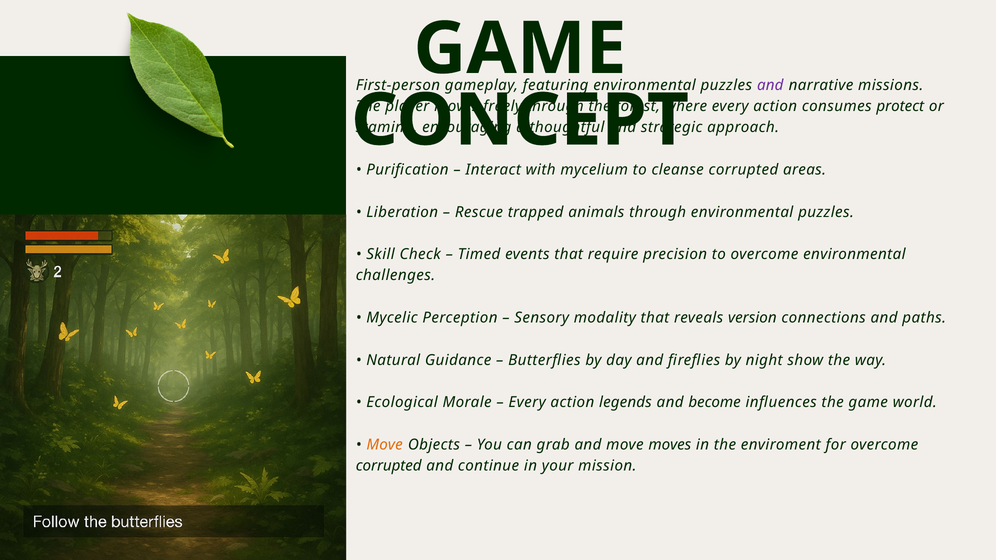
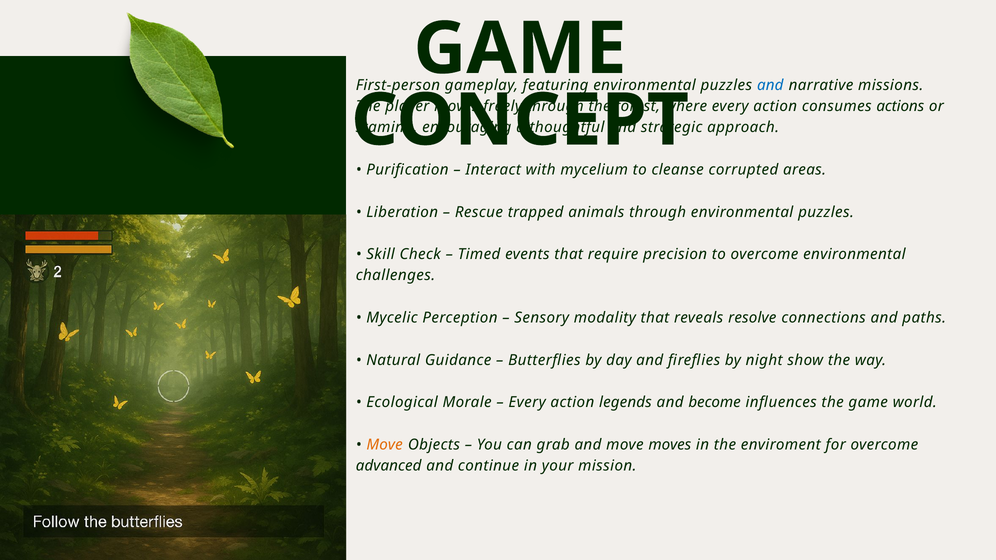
and colour: purple -> blue (770, 85)
protect: protect -> actions (900, 106)
version: version -> resolve (752, 318)
corrupted: corrupted -> advanced (389, 466)
